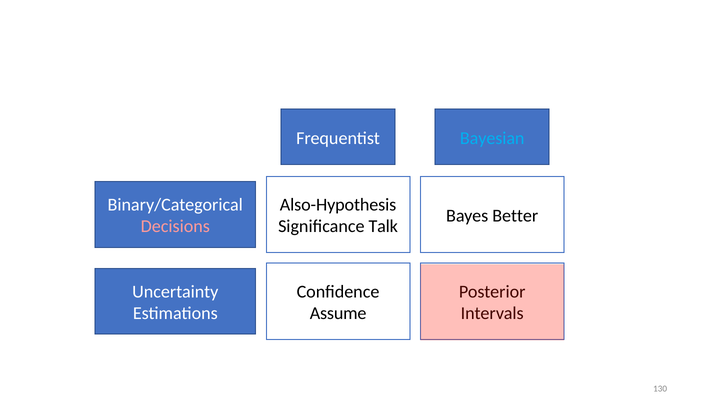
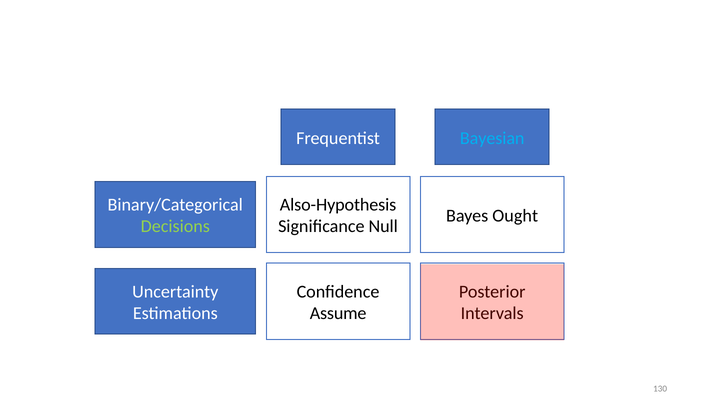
Better: Better -> Ought (515, 216)
Decisions colour: pink -> light green (175, 227)
Talk: Talk -> Null (383, 227)
